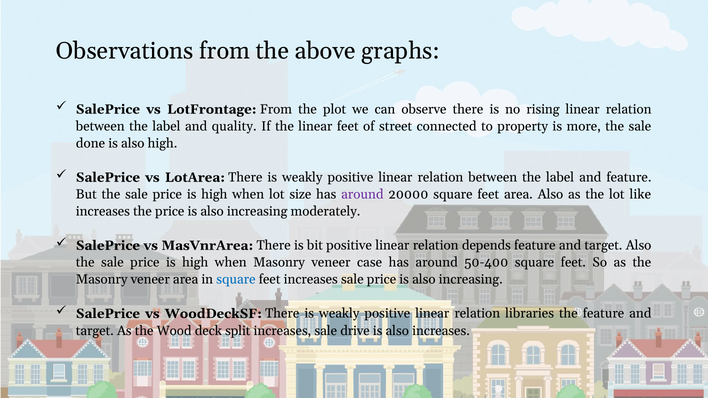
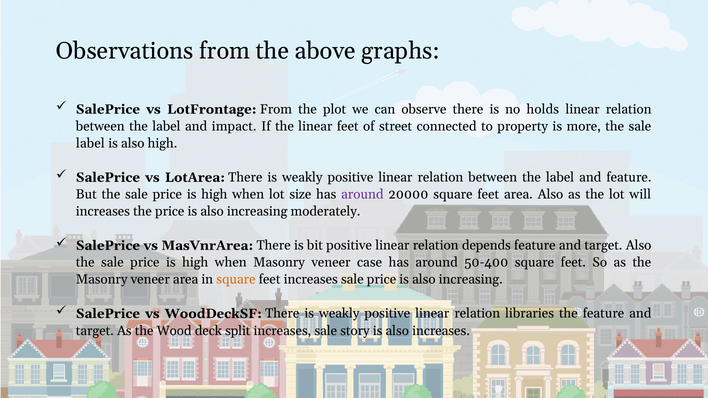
rising: rising -> holds (543, 109)
quality: quality -> impact (234, 126)
done: done -> label (90, 143)
like: like -> will (640, 195)
square colour: blue -> orange (236, 280)
drive: drive -> story (355, 331)
